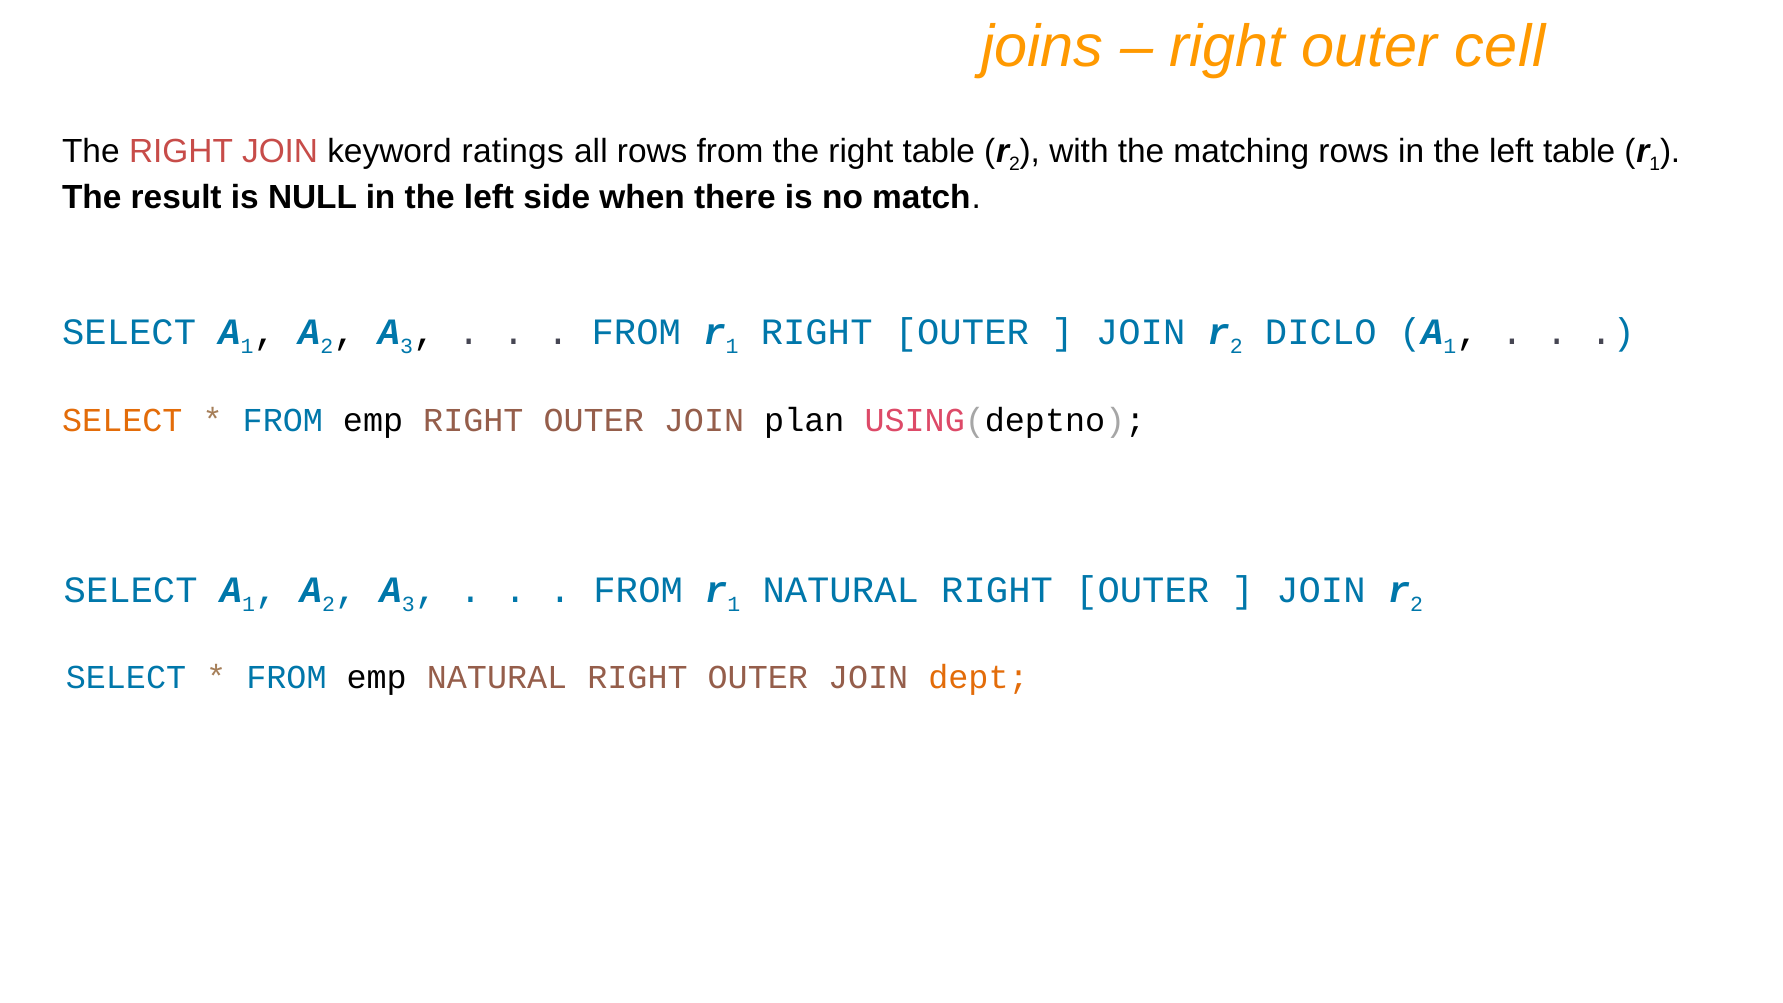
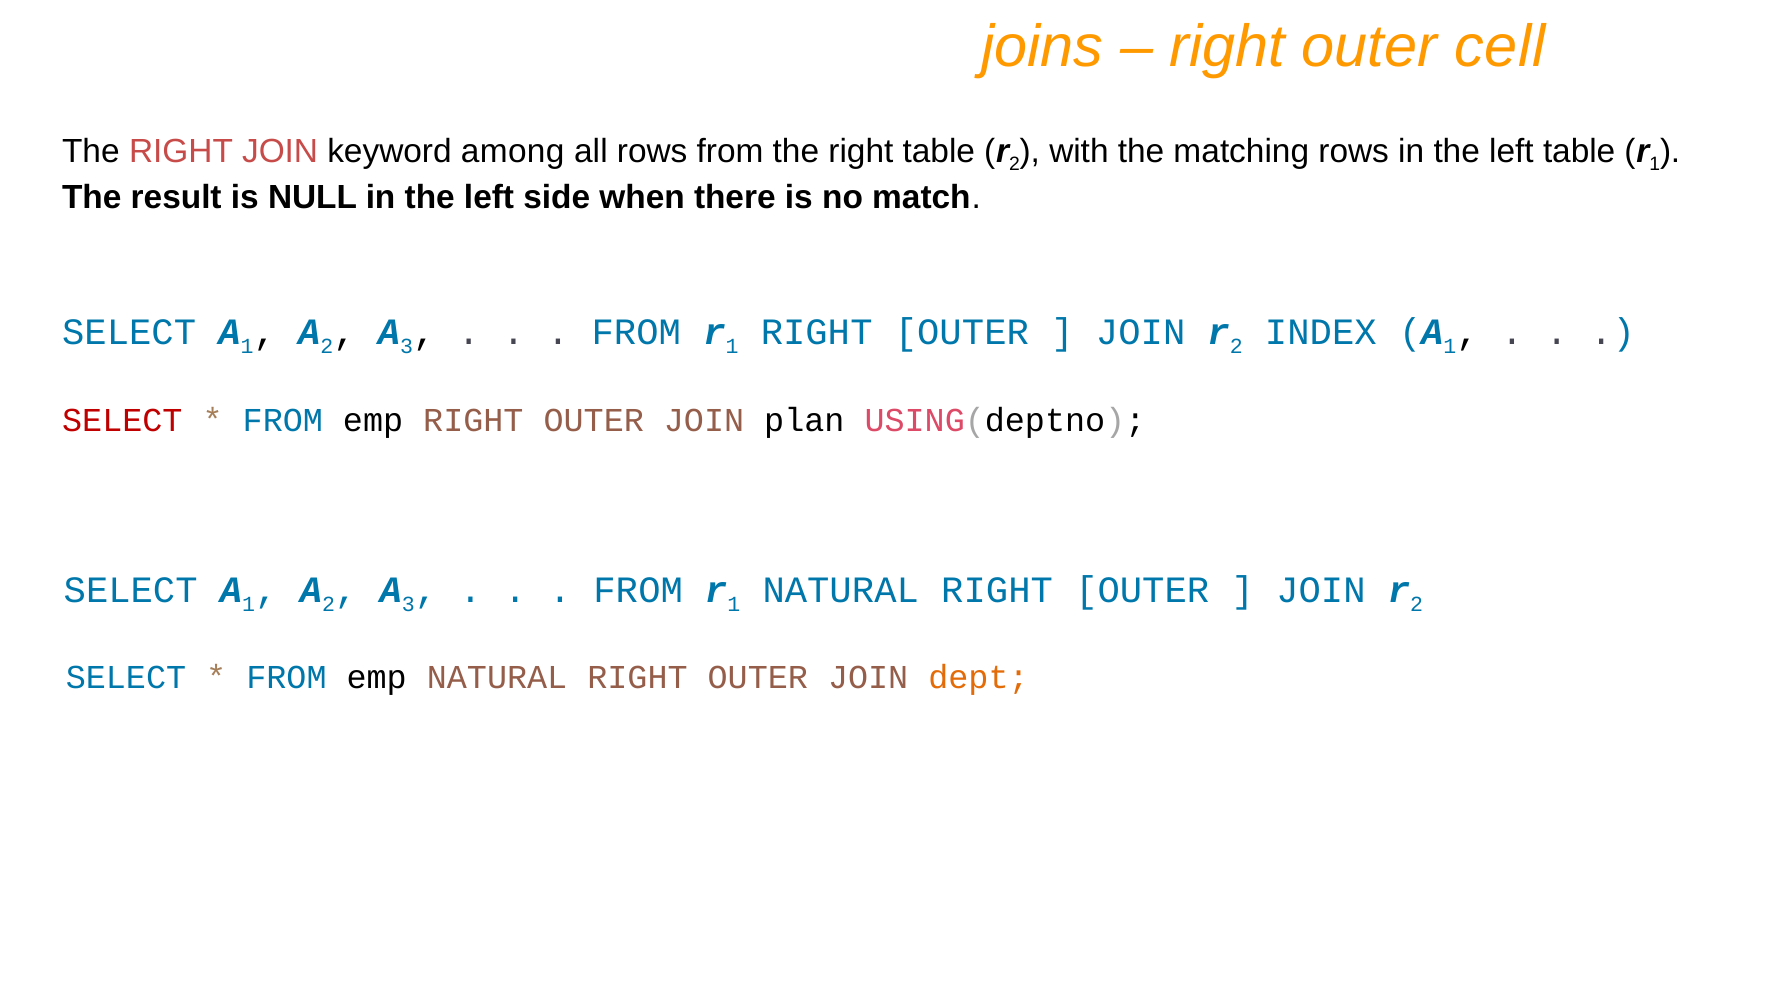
ratings: ratings -> among (513, 151)
DICLO: DICLO -> INDEX (1321, 332)
SELECT colour: orange -> red (122, 421)
